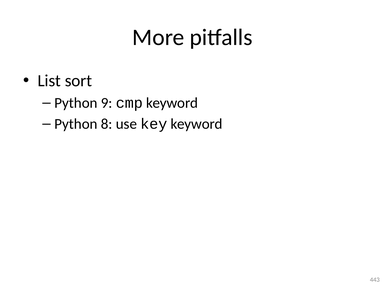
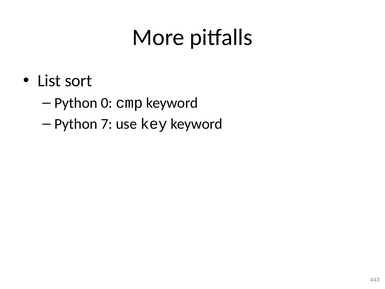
9: 9 -> 0 (107, 103)
8: 8 -> 7 (107, 124)
